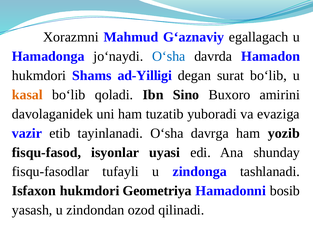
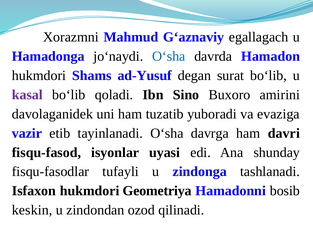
ad-Yilligi: ad-Yilligi -> ad-Yusuf (145, 75)
kasal colour: orange -> purple (27, 95)
yozib: yozib -> davri (284, 133)
yasash: yasash -> keskin (32, 210)
